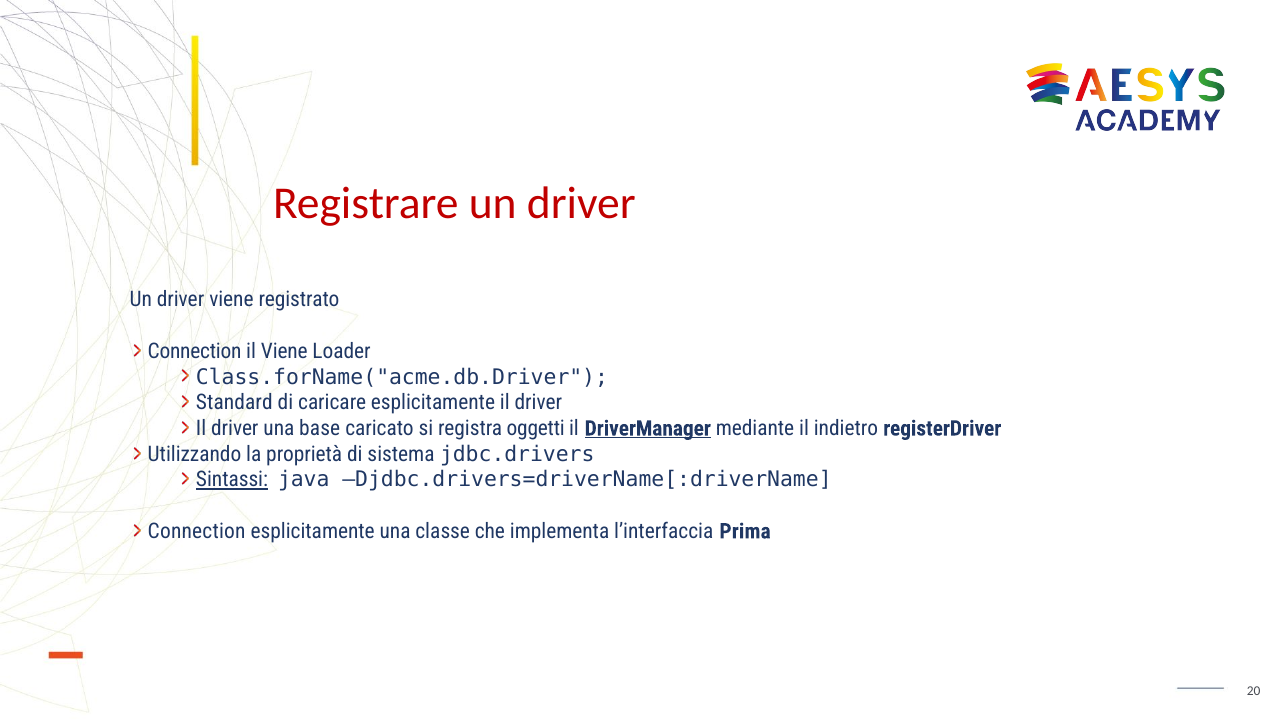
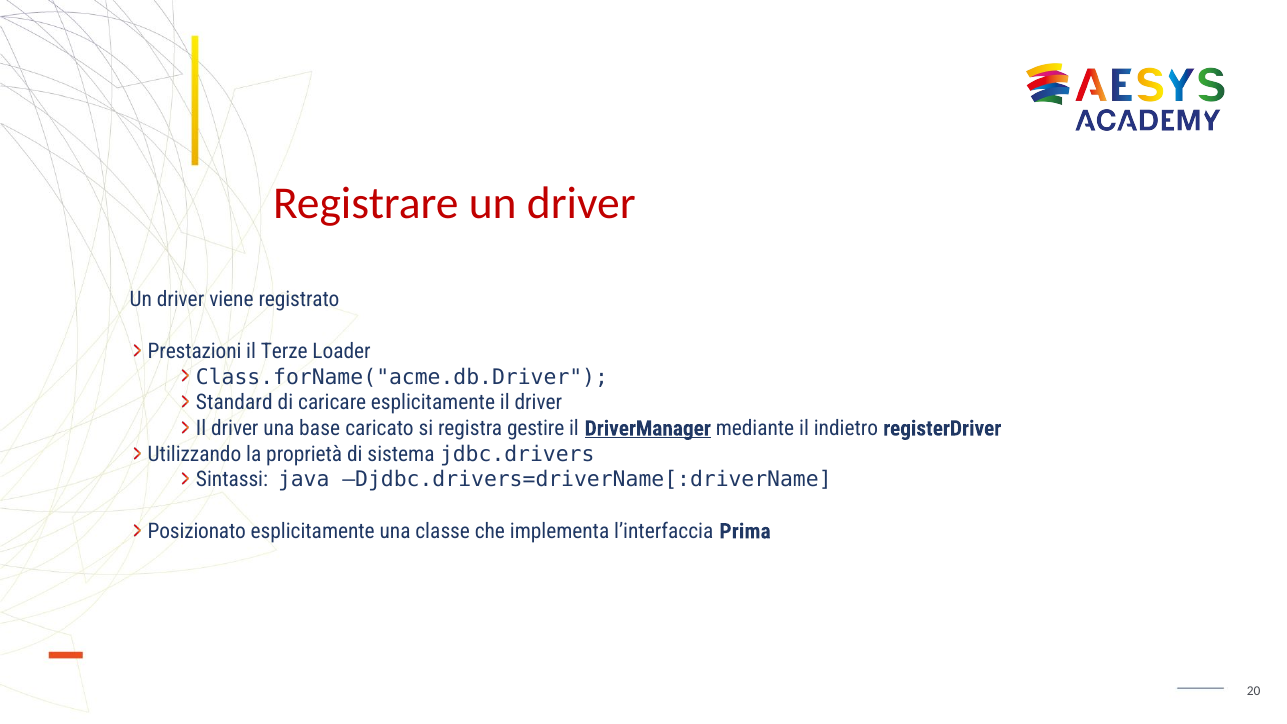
Connection: Connection -> Prestazioni (195, 351)
il Viene: Viene -> Terze (284, 351)
oggetti: oggetti -> gestire (536, 428)
Sintassi underline: present -> none (232, 480)
Connection: Connection -> Posizionato (197, 531)
